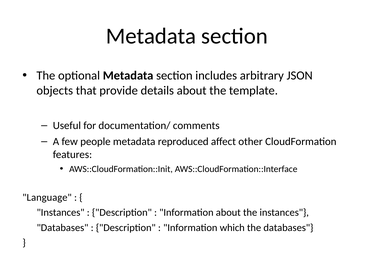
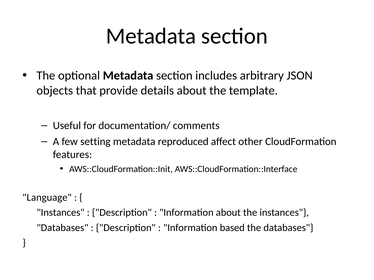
people: people -> setting (95, 142)
which: which -> based (232, 228)
